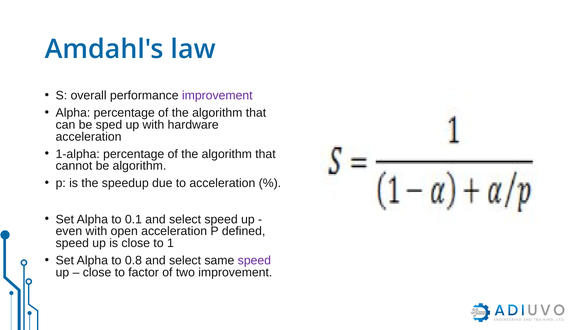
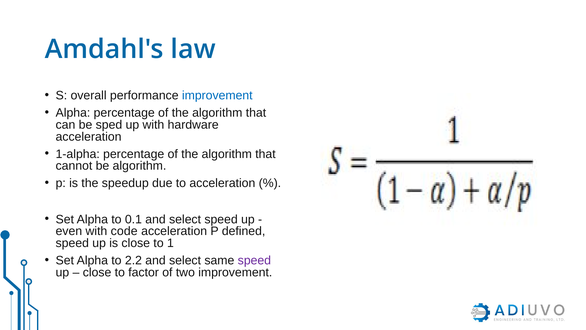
improvement colour: purple -> blue (217, 95)
open: open -> code (124, 231)
0.8: 0.8 -> 2.2 (133, 260)
